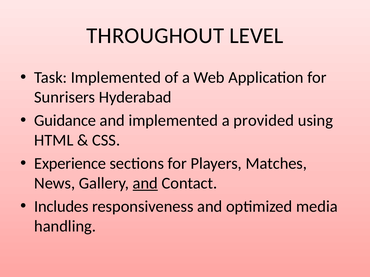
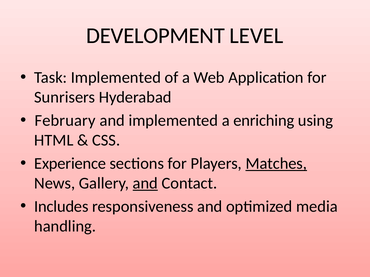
THROUGHOUT: THROUGHOUT -> DEVELOPMENT (156, 36)
Guidance: Guidance -> February (65, 121)
provided: provided -> enriching (264, 121)
Matches underline: none -> present (276, 164)
